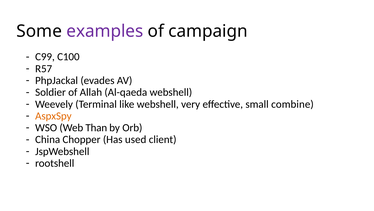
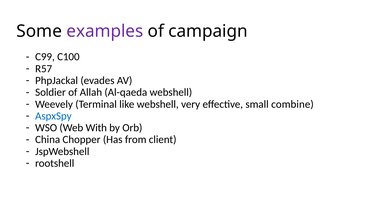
AspxSpy colour: orange -> blue (53, 116)
Than: Than -> With (96, 127)
used: used -> from (136, 139)
